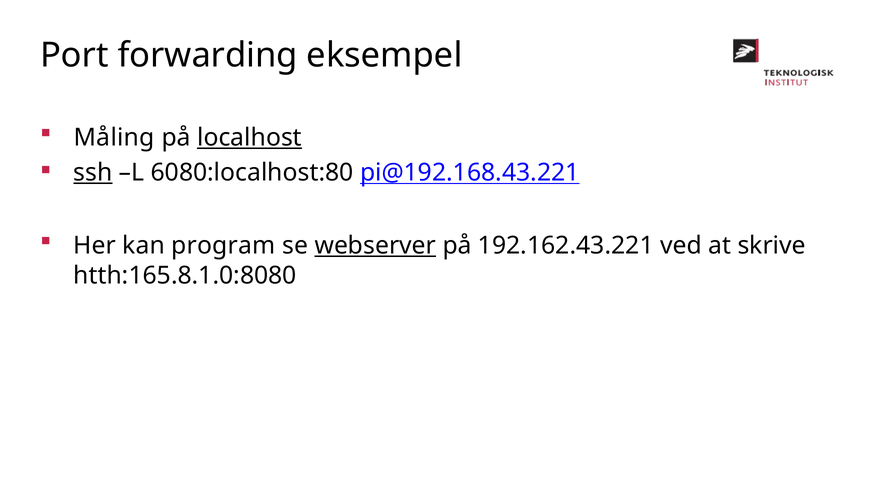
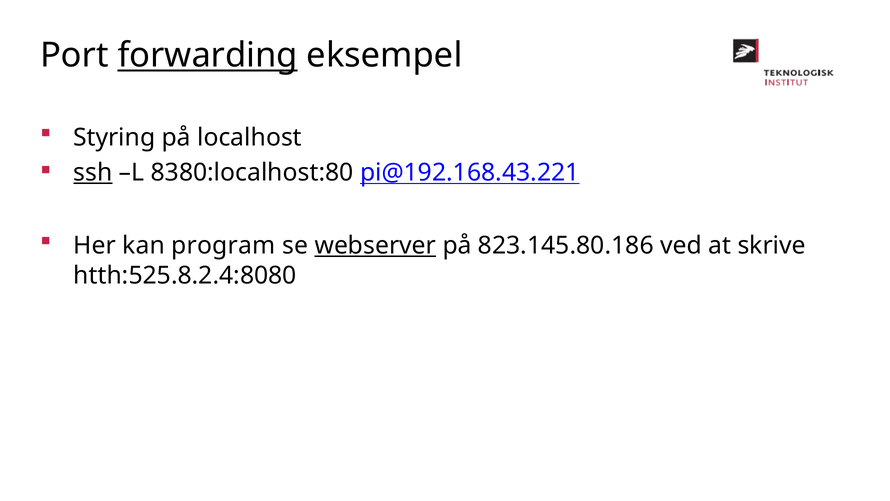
forwarding underline: none -> present (208, 55)
Måling: Måling -> Styring (114, 138)
localhost underline: present -> none (250, 138)
6080:localhost:80: 6080:localhost:80 -> 8380:localhost:80 (252, 172)
192.162.43.221: 192.162.43.221 -> 823.145.80.186 (566, 246)
htth:165.8.1.0:8080: htth:165.8.1.0:8080 -> htth:525.8.2.4:8080 (185, 275)
